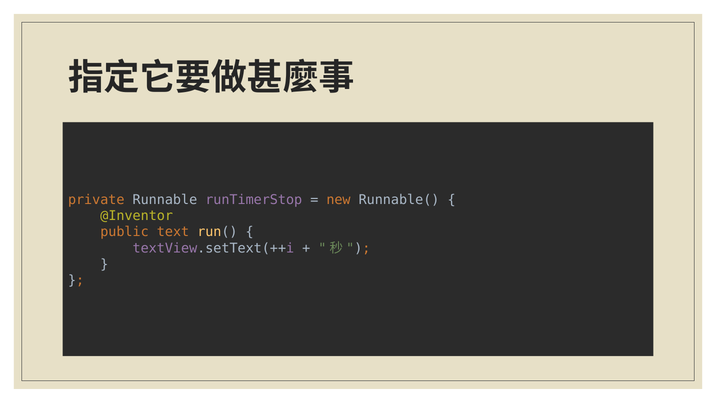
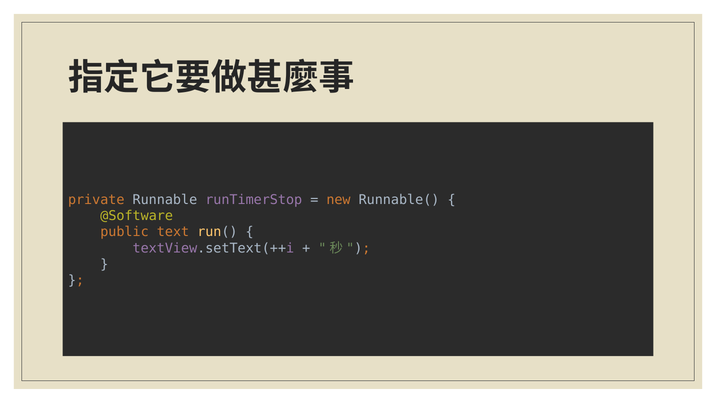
@Inventor: @Inventor -> @Software (137, 216)
